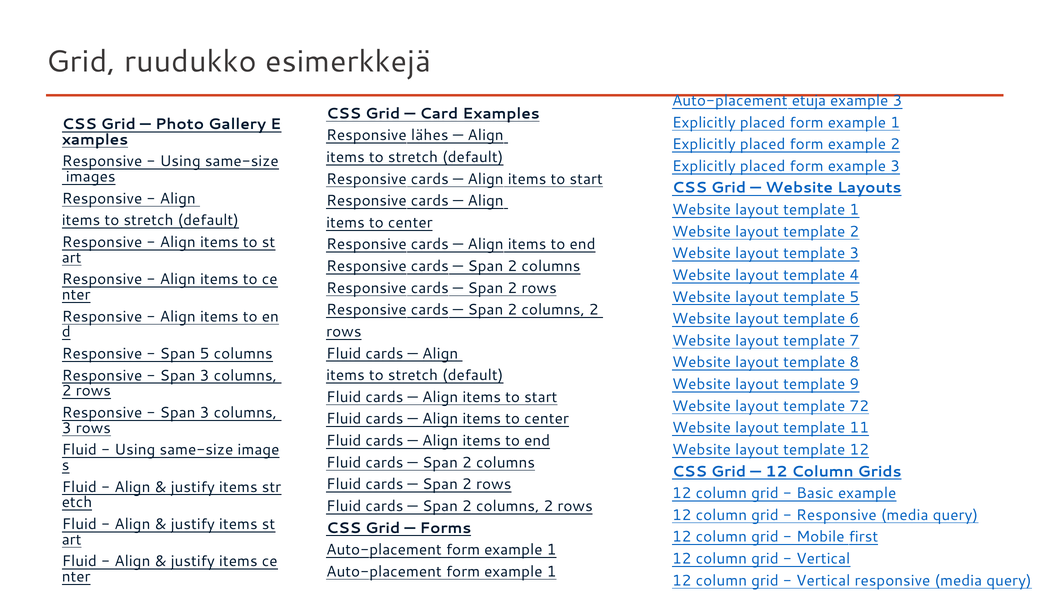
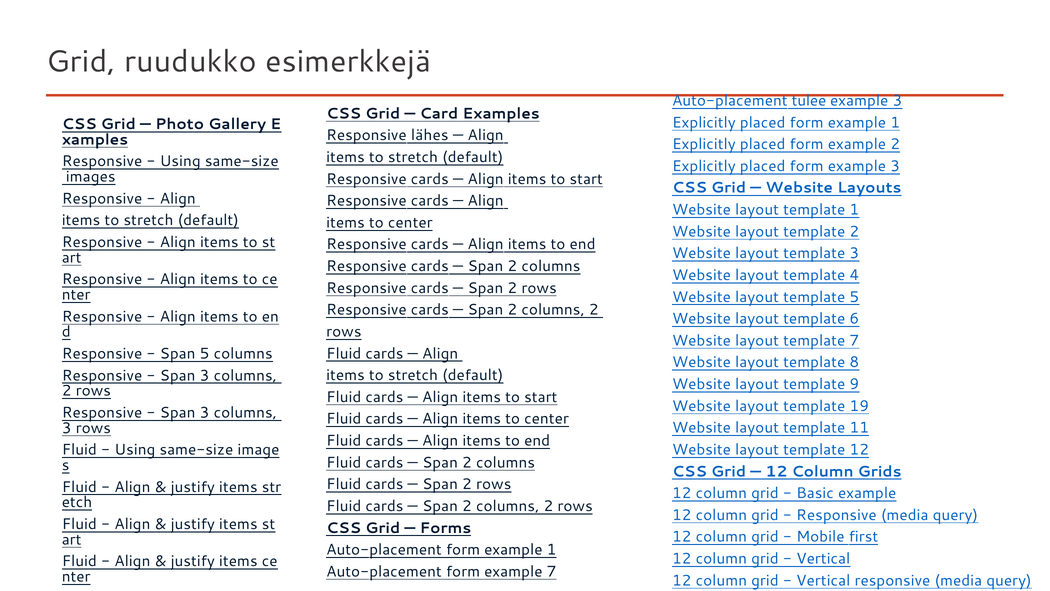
etuja: etuja -> tulee (809, 101)
72: 72 -> 19 (859, 406)
1: 1 -> 7 (552, 571)
